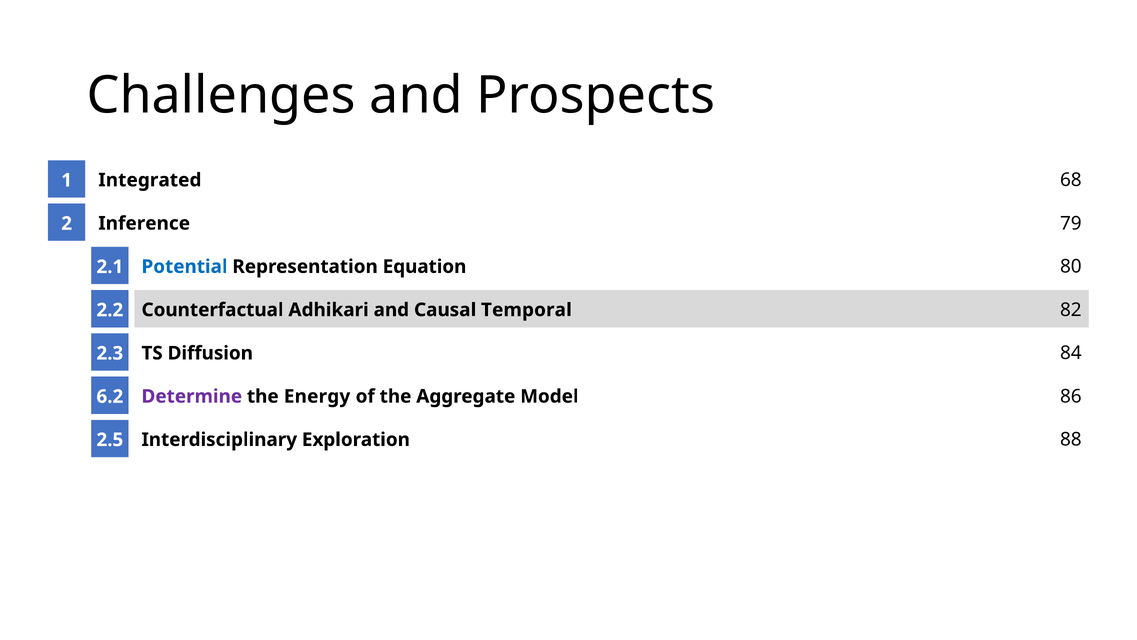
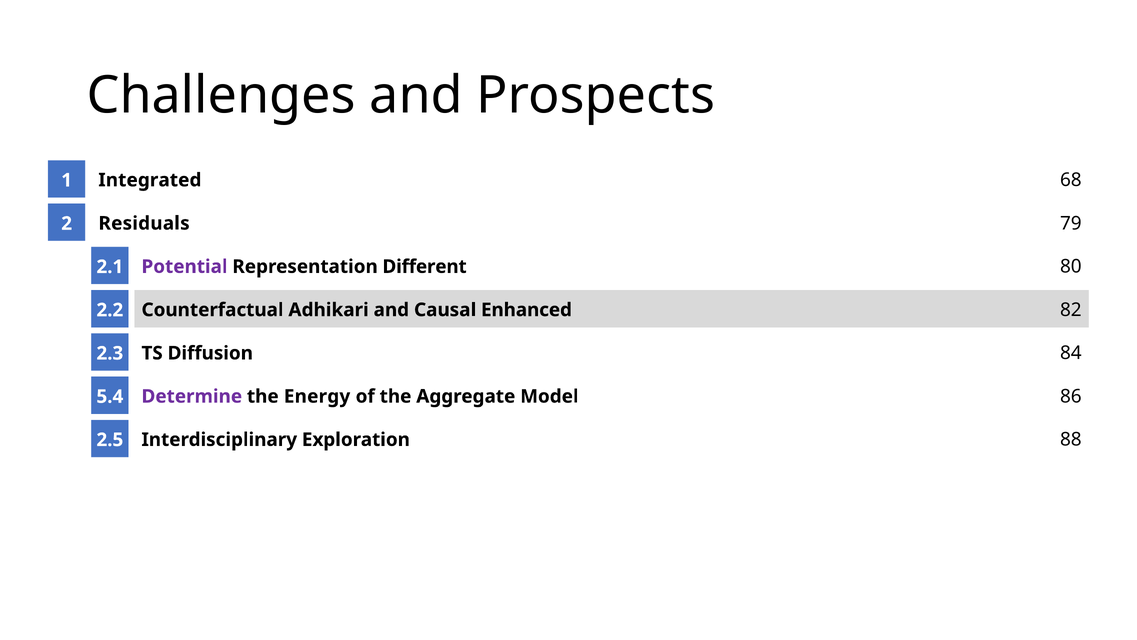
Inference: Inference -> Residuals (144, 223)
Potential colour: blue -> purple (185, 266)
Equation: Equation -> Different (425, 266)
Temporal: Temporal -> Enhanced (526, 310)
6.2: 6.2 -> 5.4 (110, 396)
